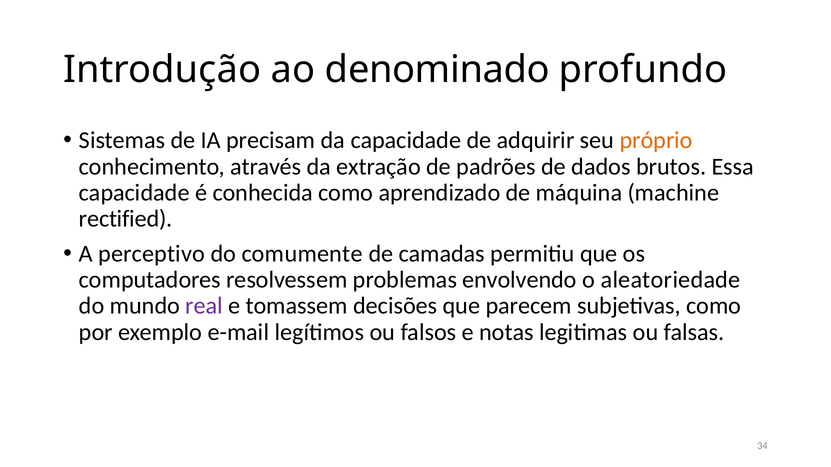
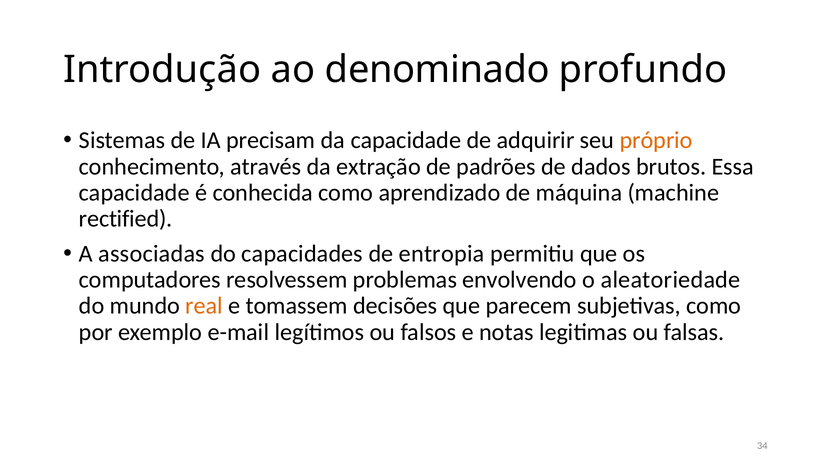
perceptivo: perceptivo -> associadas (152, 254)
comumente: comumente -> capacidades (302, 254)
camadas: camadas -> entropia (442, 254)
real colour: purple -> orange (204, 306)
